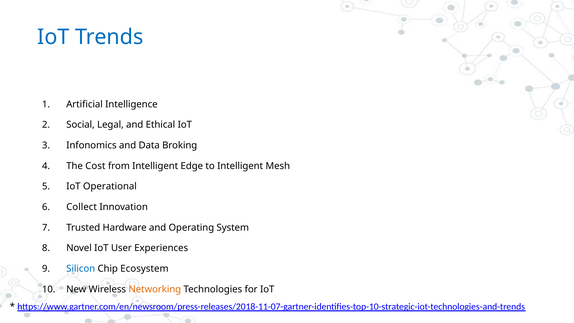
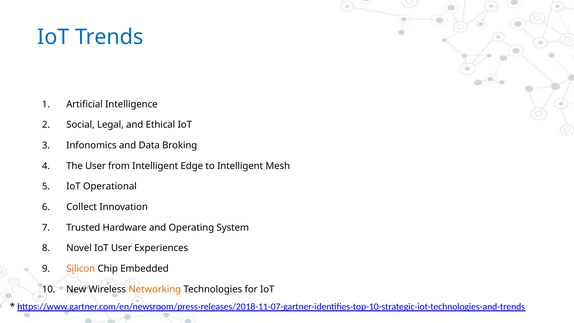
The Cost: Cost -> User (95, 166)
Silicon colour: blue -> orange (81, 269)
Ecosystem: Ecosystem -> Embedded (144, 269)
